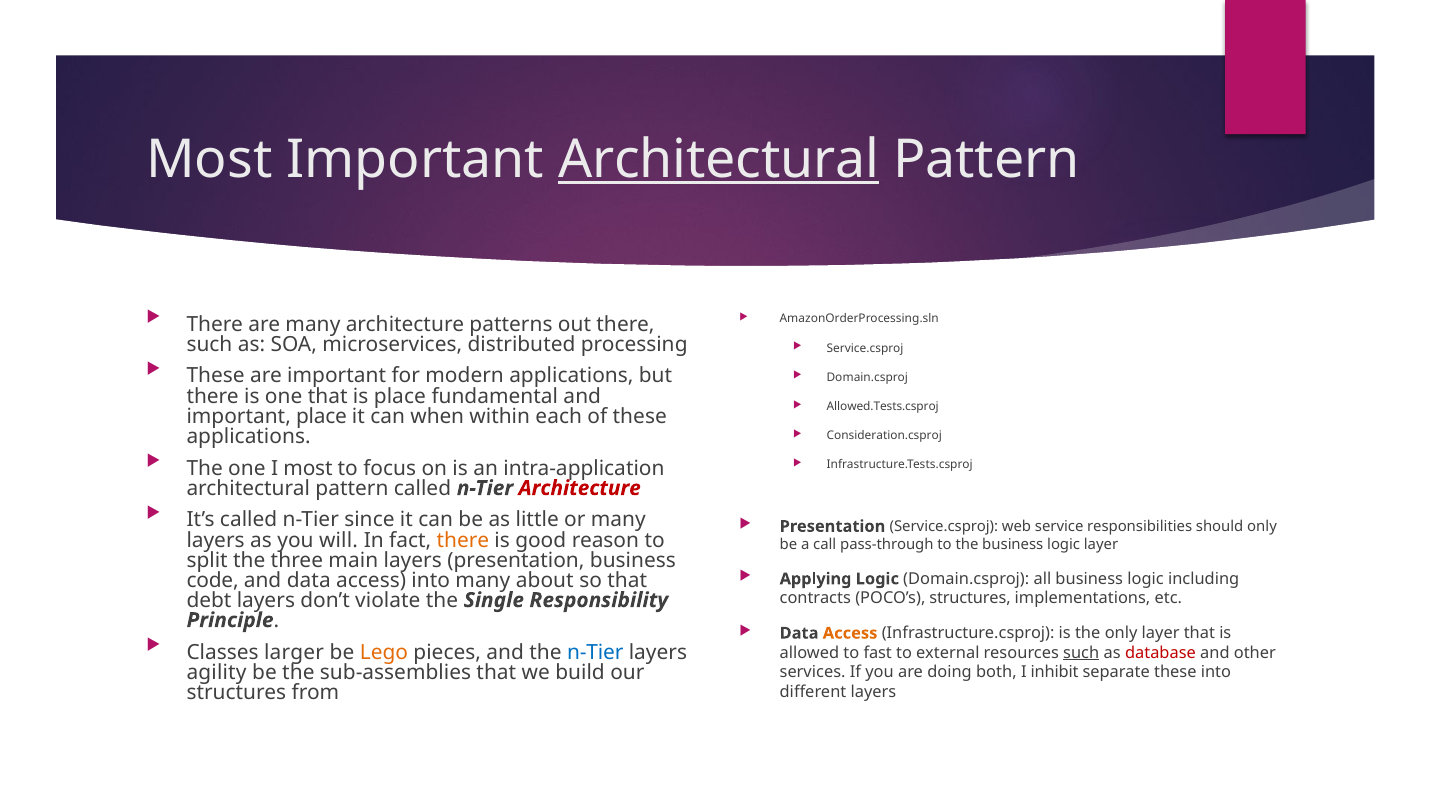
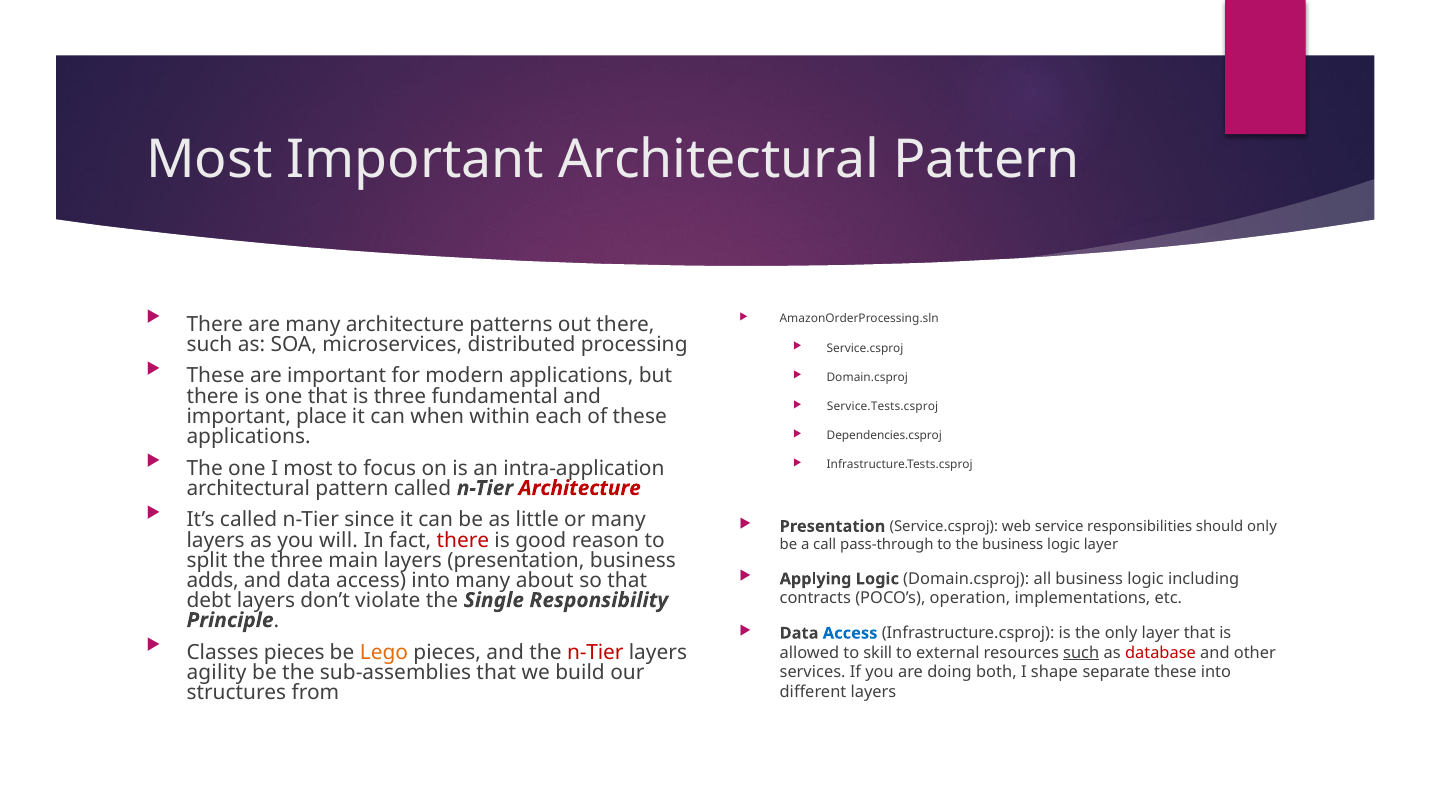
Architectural underline: present -> none (719, 160)
is place: place -> three (400, 396)
Allowed.Tests.csproj: Allowed.Tests.csproj -> Service.Tests.csproj (883, 407)
Consideration.csproj: Consideration.csproj -> Dependencies.csproj (884, 436)
there colour: orange -> red (463, 540)
code: code -> adds (213, 580)
POCO’s structures: structures -> operation (970, 599)
Access colour: orange -> blue (850, 633)
Classes larger: larger -> pieces (294, 652)
n-Tier colour: blue -> red (595, 652)
fast: fast -> skill (878, 653)
inhibit: inhibit -> shape (1054, 673)
